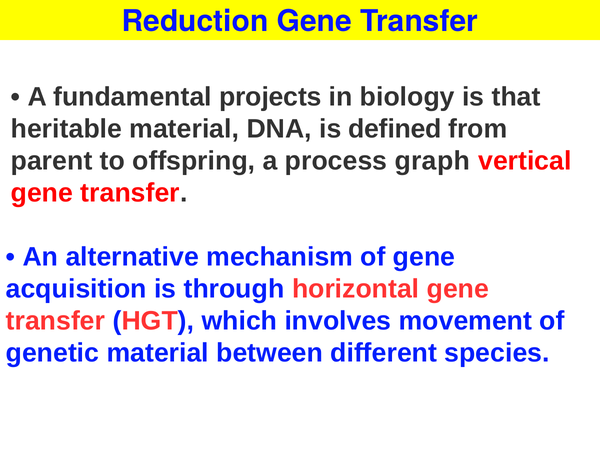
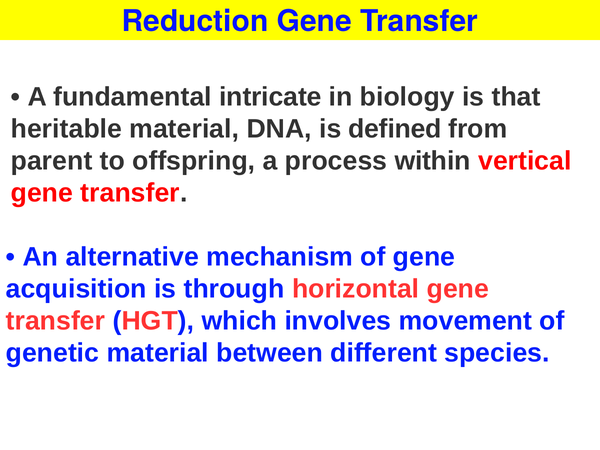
projects: projects -> intricate (270, 97)
graph: graph -> within (433, 161)
